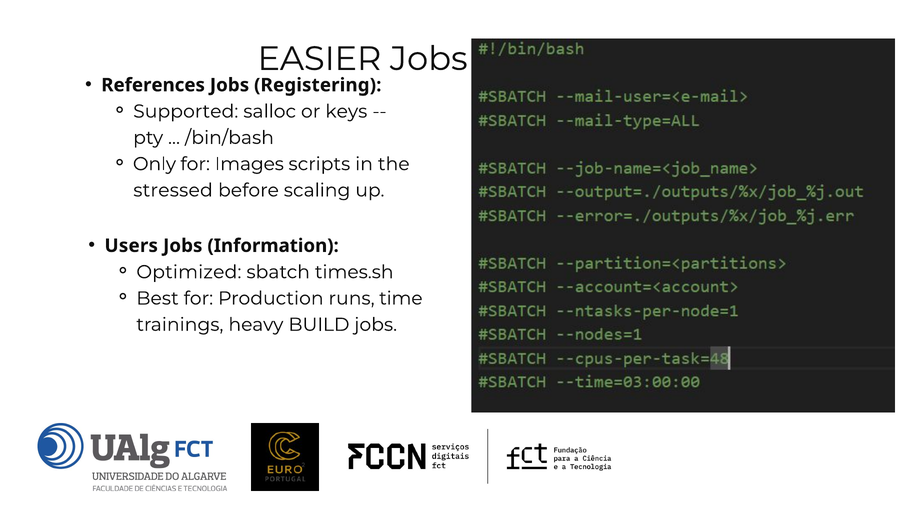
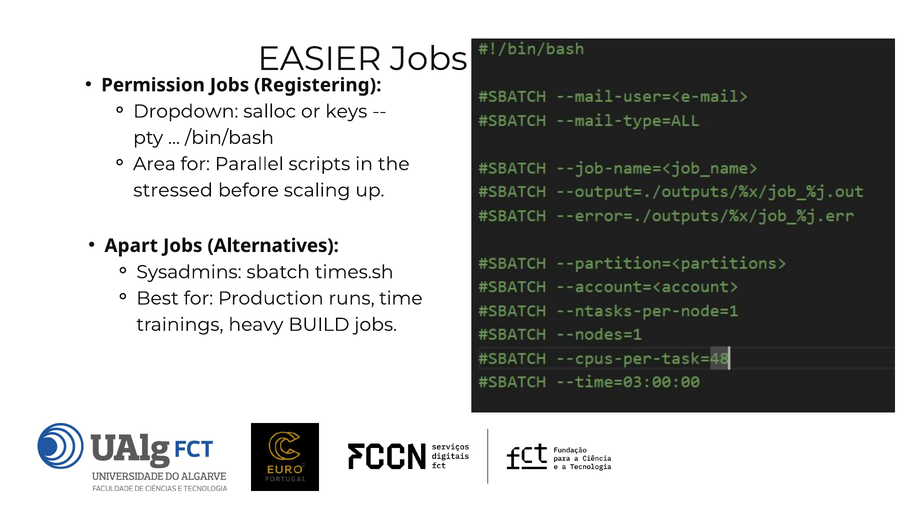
References: References -> Permission (153, 85)
Supported: Supported -> Dropdown (186, 111)
Only: Only -> Area (154, 164)
Images: Images -> Parallel (249, 164)
Users: Users -> Apart (131, 246)
Information: Information -> Alternatives (273, 246)
Optimized: Optimized -> Sysadmins (189, 272)
